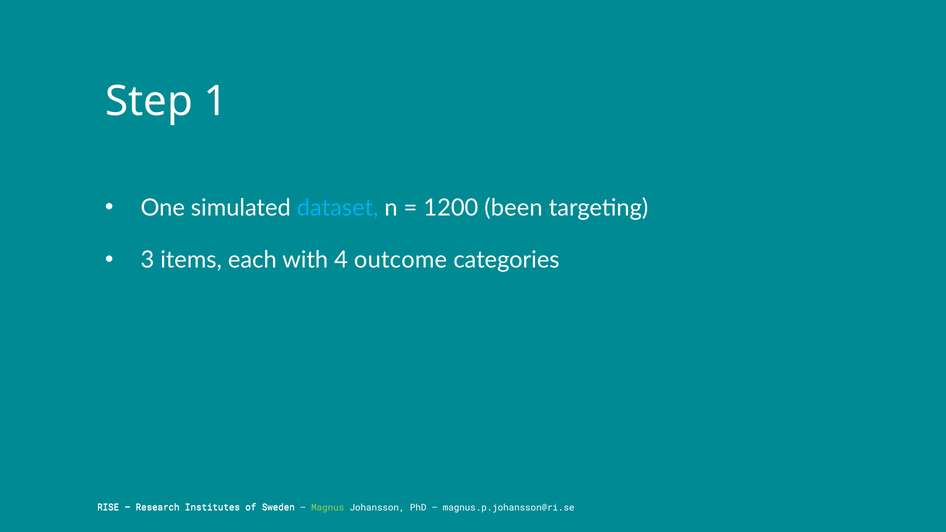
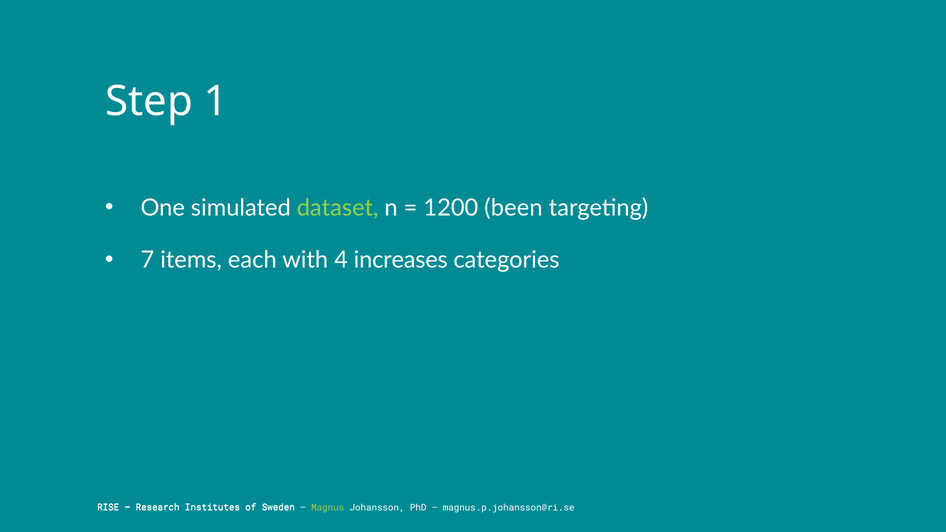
dataset colour: light blue -> light green (338, 208)
3: 3 -> 7 (147, 260)
outcome: outcome -> increases (401, 260)
